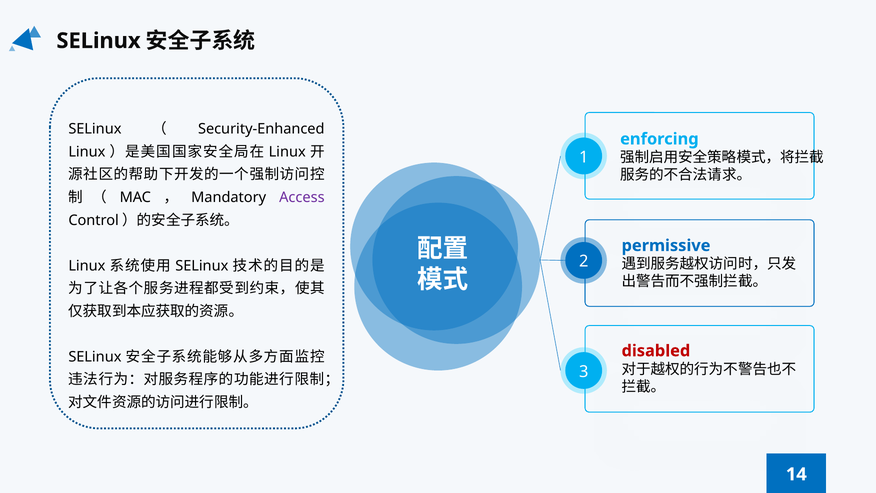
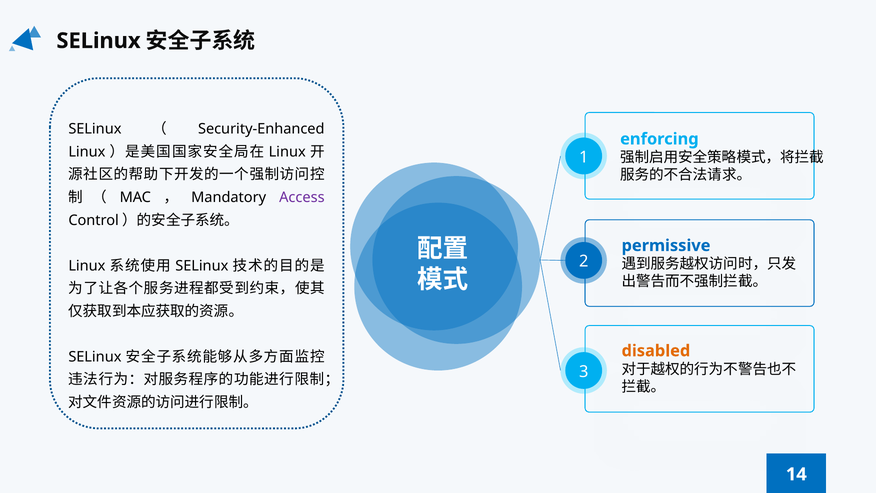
disabled colour: red -> orange (656, 351)
